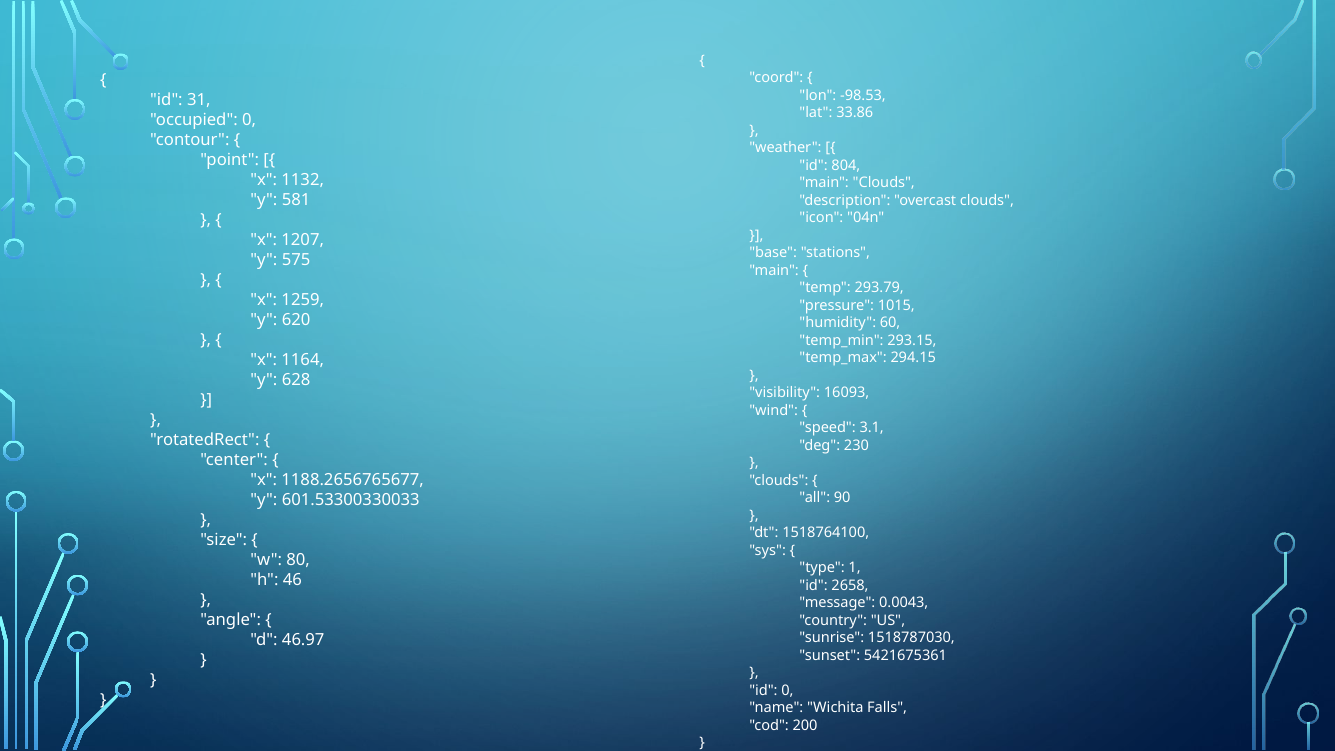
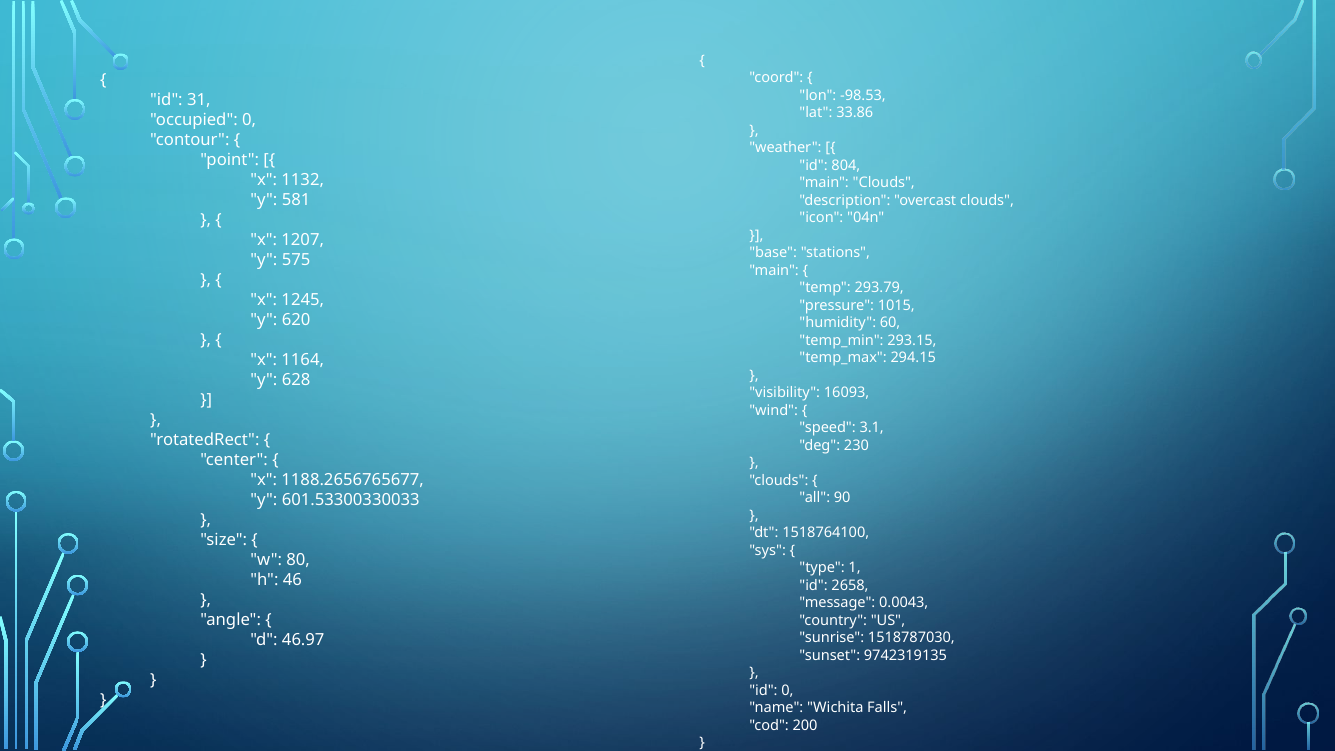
1259: 1259 -> 1245 (303, 300)
5421675361: 5421675361 -> 9742319135 (905, 655)
